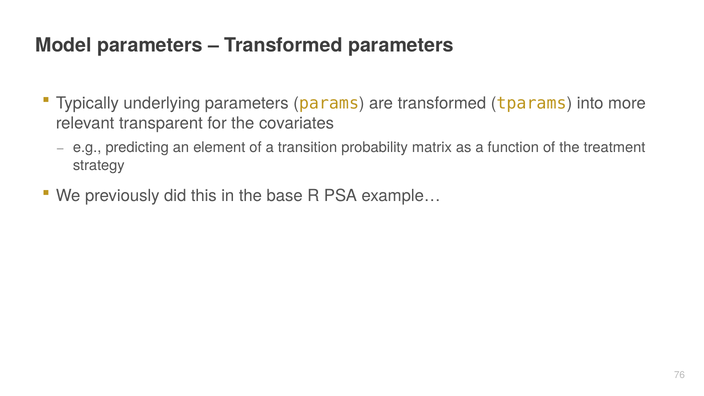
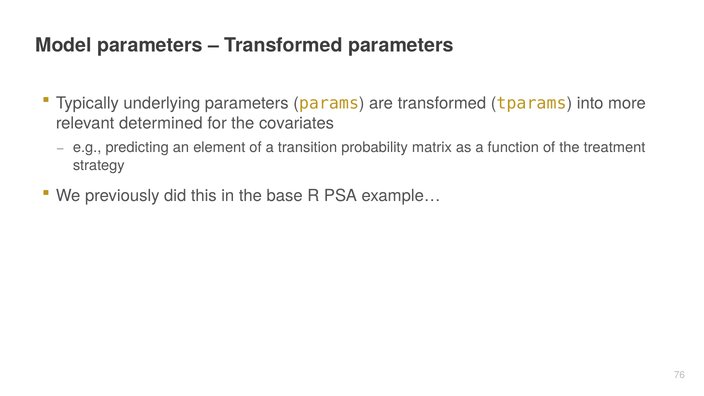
transparent: transparent -> determined (161, 123)
